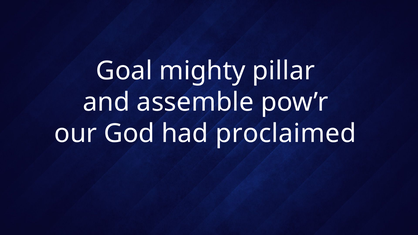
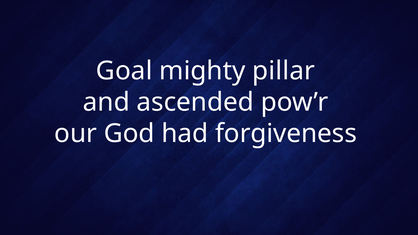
assemble: assemble -> ascended (195, 102)
proclaimed: proclaimed -> forgiveness (286, 134)
